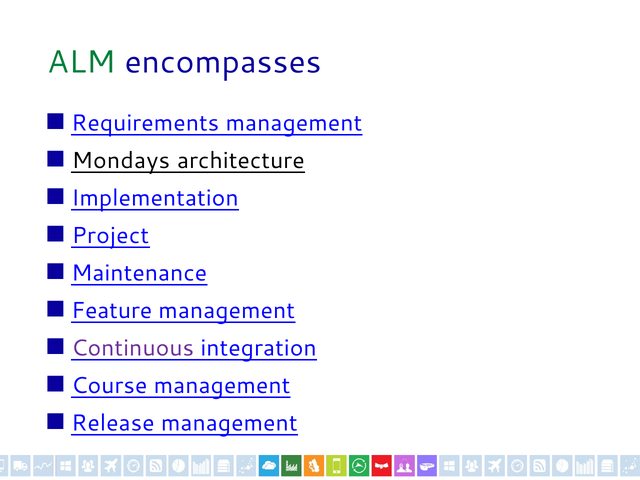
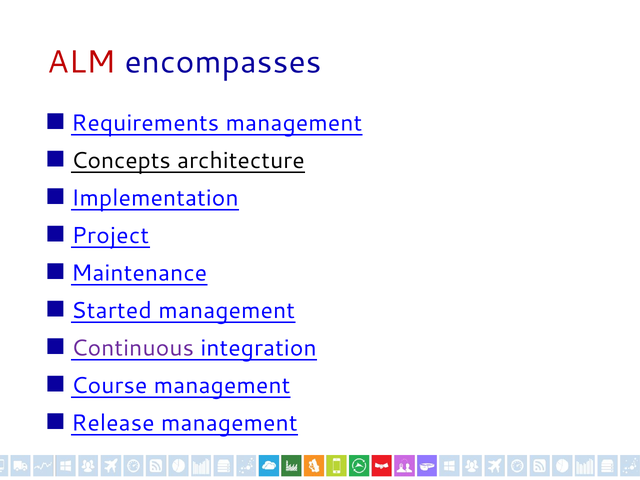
ALM colour: green -> red (82, 62)
Mondays: Mondays -> Concepts (121, 161)
Feature: Feature -> Started (112, 311)
